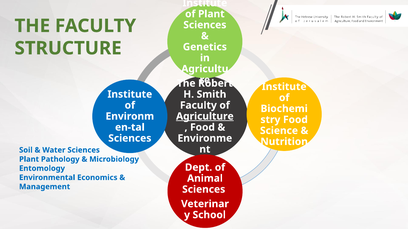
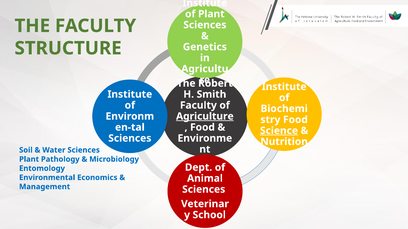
Science underline: none -> present (279, 131)
